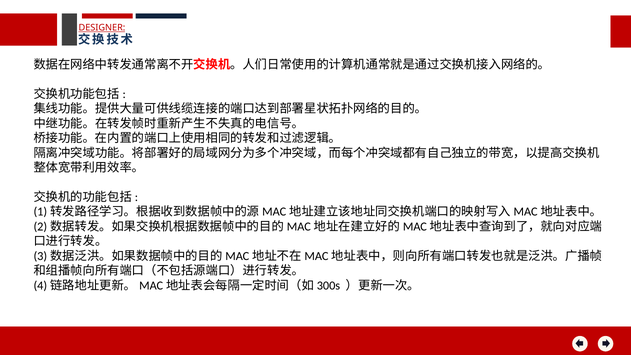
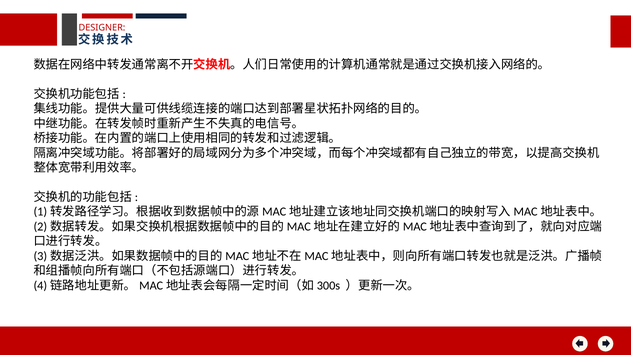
DESIGNER underline: present -> none (102, 28)
